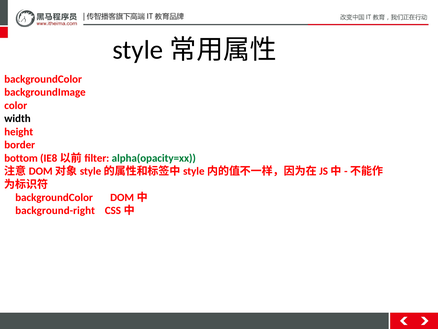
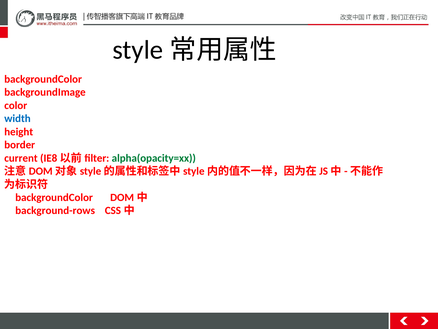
width colour: black -> blue (17, 118)
bottom: bottom -> current (21, 158)
background-right: background-right -> background-rows (55, 210)
